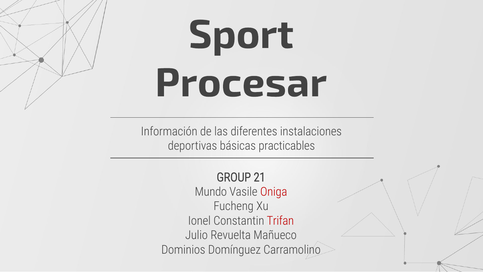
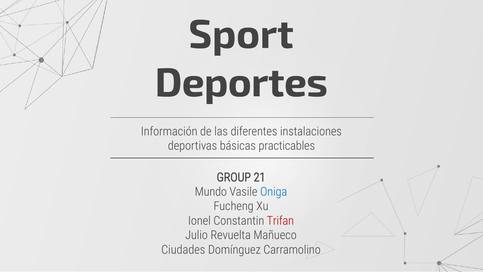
Procesar: Procesar -> Deportes (241, 83)
Oniga colour: red -> blue (274, 192)
Dominios: Dominios -> Ciudades (183, 250)
